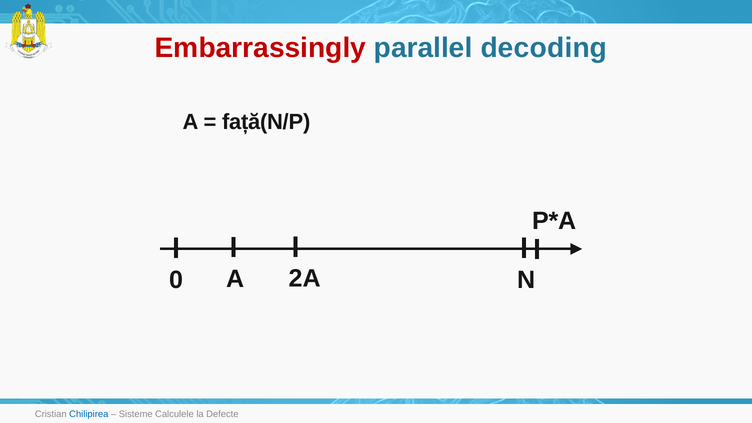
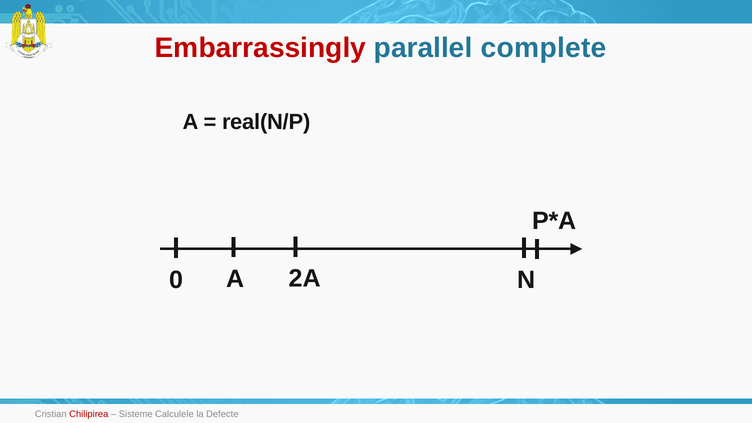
decoding: decoding -> complete (544, 48)
față(N/P: față(N/P -> real(N/P (266, 122)
Chilipirea colour: blue -> red (89, 414)
